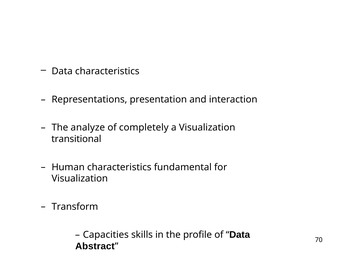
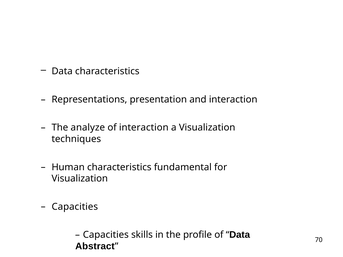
of completely: completely -> interaction (144, 128)
transitional: transitional -> techniques (76, 139)
Transform: Transform -> Capacities (75, 207)
